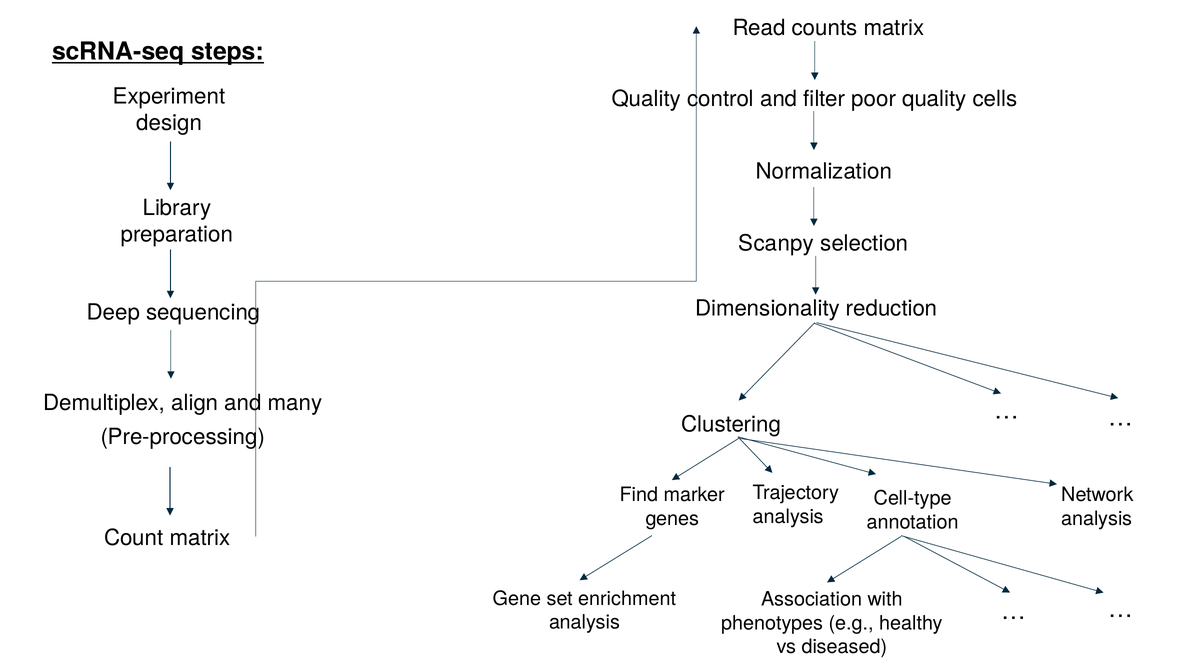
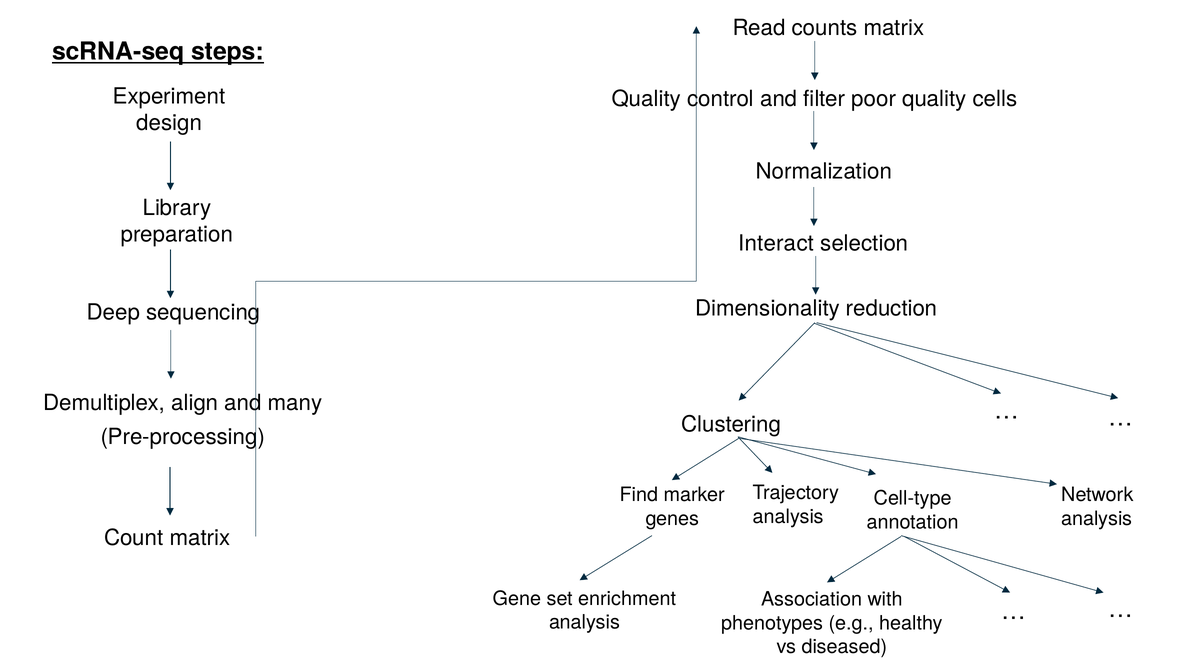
Scanpy: Scanpy -> Interact (776, 243)
